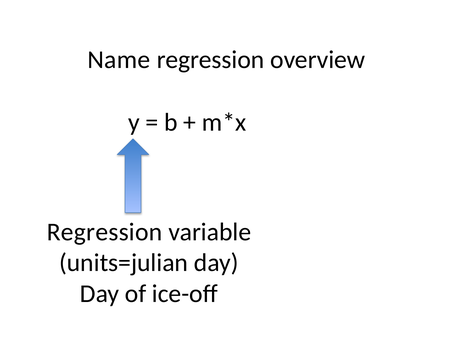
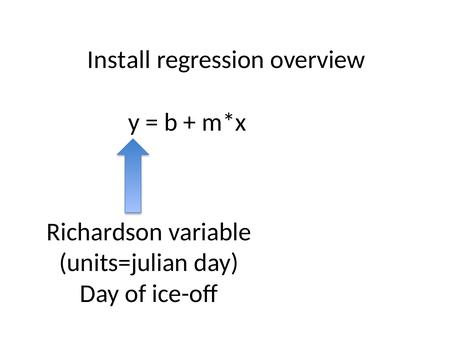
Name: Name -> Install (119, 60)
Regression: Regression -> Richardson (105, 232)
